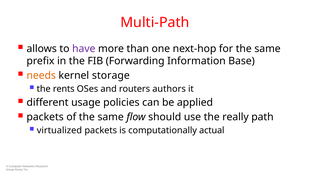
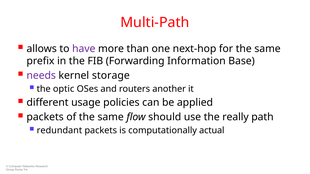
needs colour: orange -> purple (41, 76)
rents: rents -> optic (64, 89)
authors: authors -> another (169, 89)
virtualized: virtualized -> redundant (59, 131)
